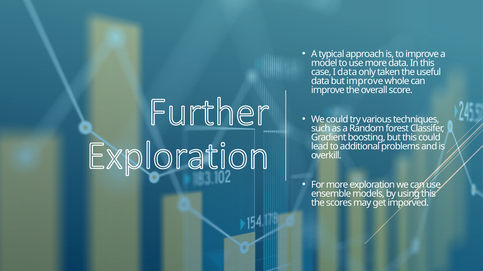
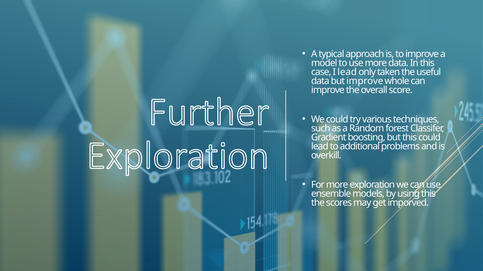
I data: data -> lead (347, 72)
